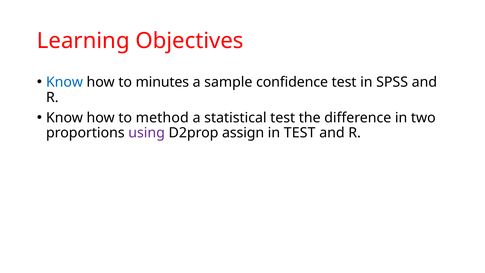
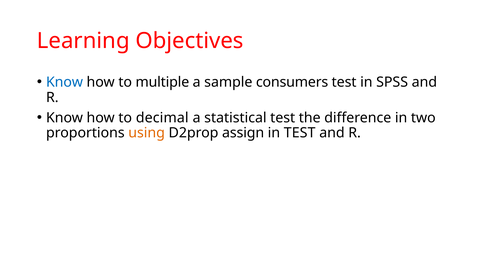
minutes: minutes -> multiple (162, 82)
confidence: confidence -> consumers (292, 82)
method: method -> decimal (162, 118)
using colour: purple -> orange (147, 133)
